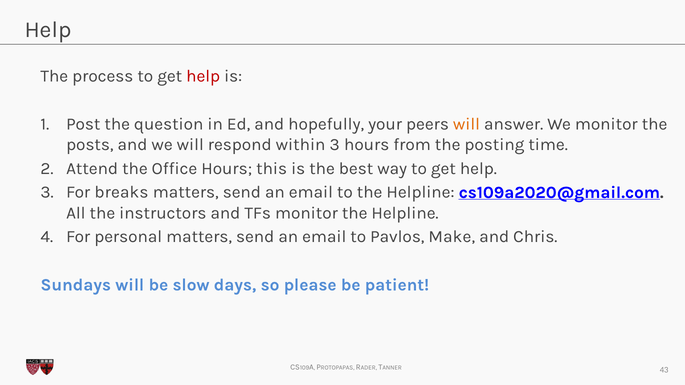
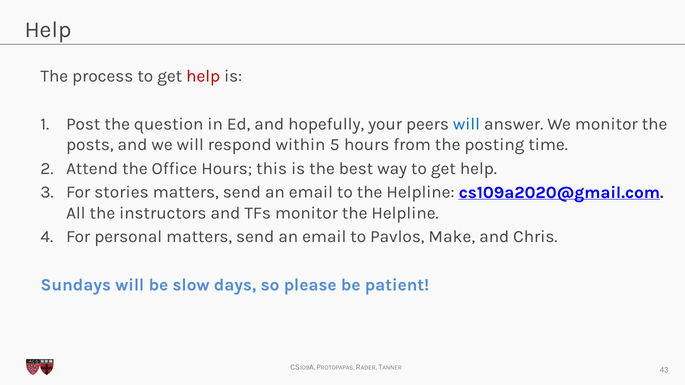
will colour: orange -> blue (466, 124)
within 3: 3 -> 5 (335, 145)
breaks: breaks -> stories (121, 193)
